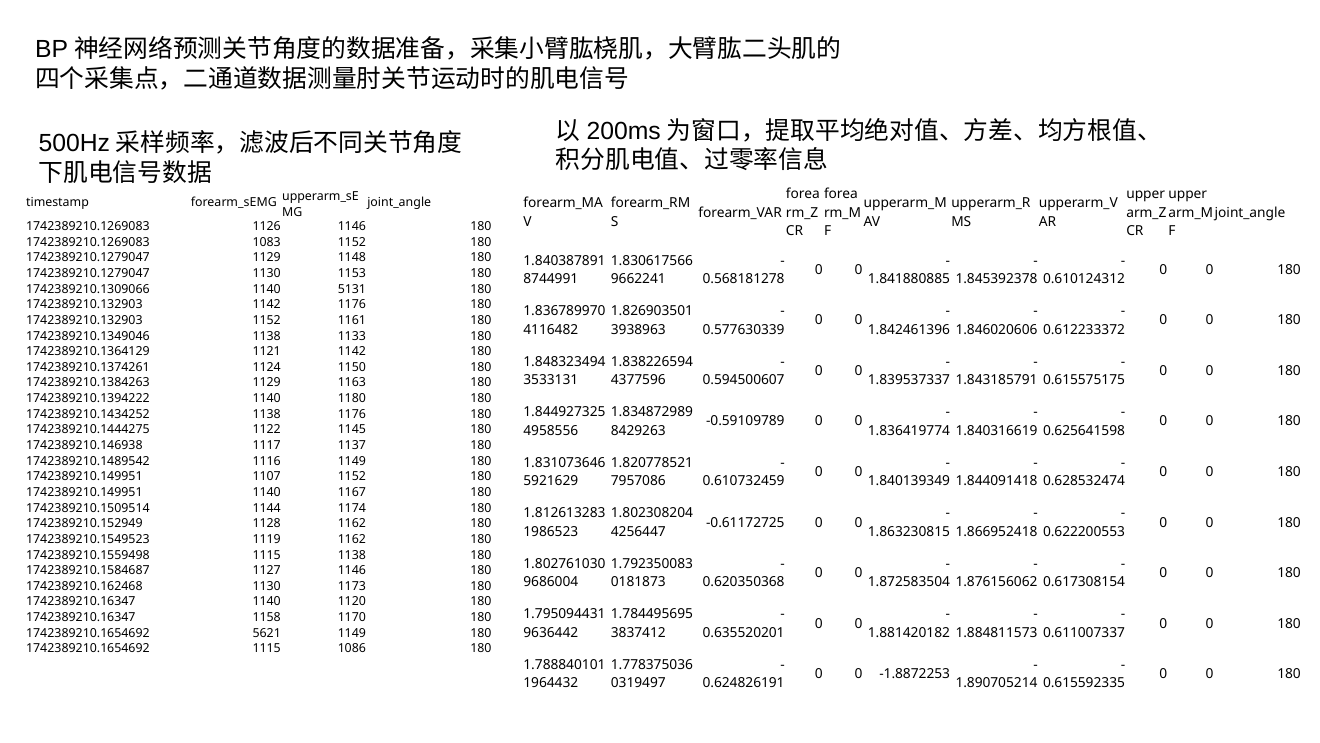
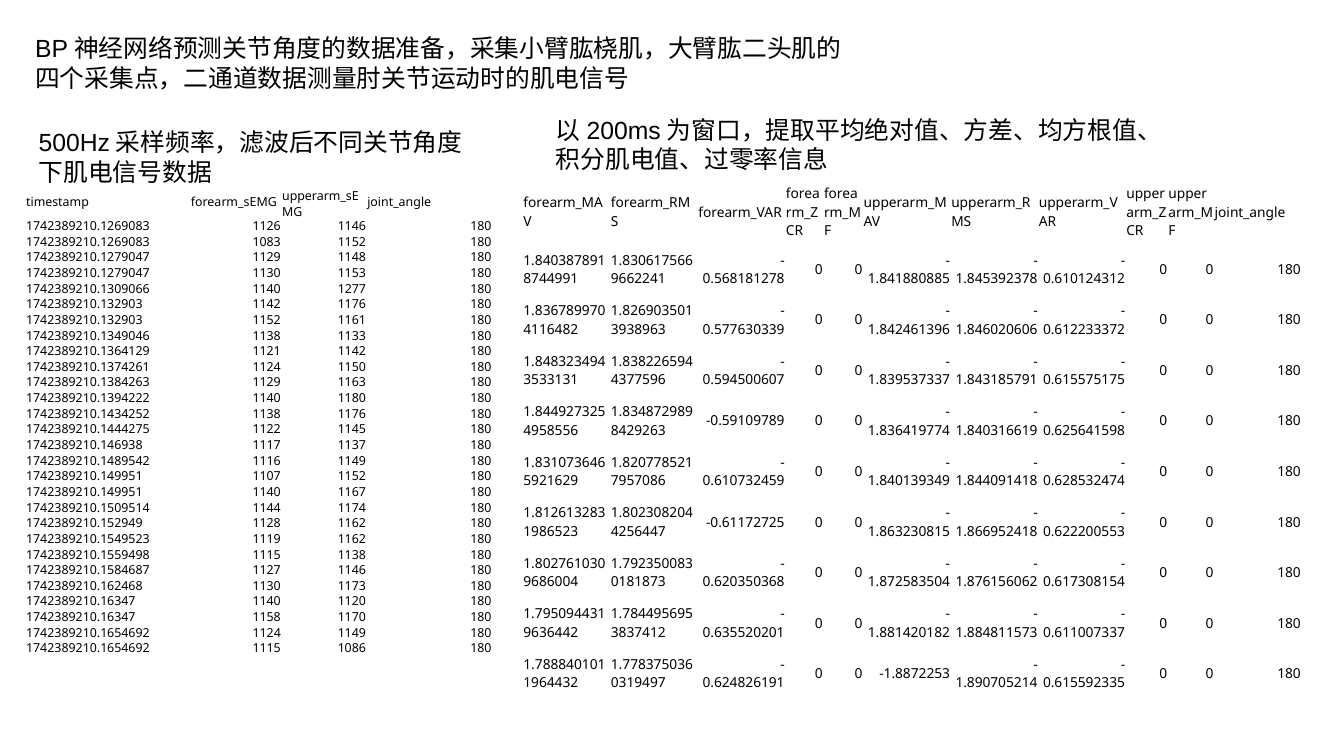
5131: 5131 -> 1277 (352, 289)
1742389210.1654692 5621: 5621 -> 1124 (267, 633)
